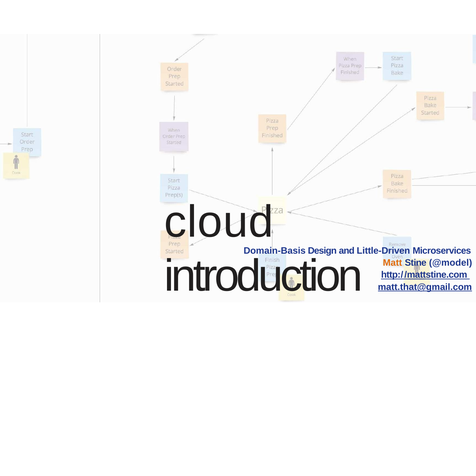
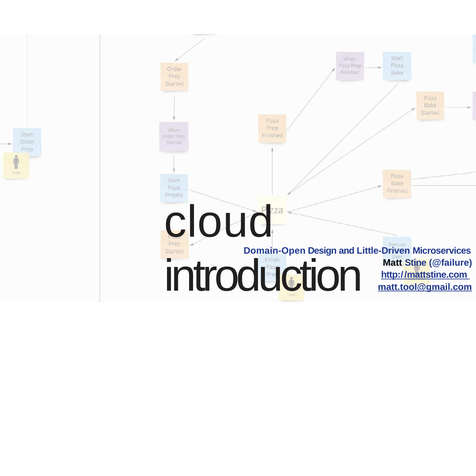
Domain-Basis: Domain-Basis -> Domain-Open (275, 251)
Matt colour: orange -> black (392, 263)
@model: @model -> @failure (451, 263)
matt.that@gmail.com: matt.that@gmail.com -> matt.tool@gmail.com (425, 287)
